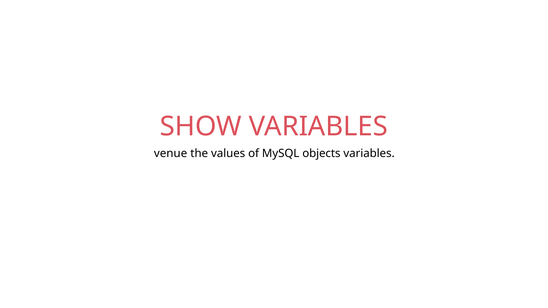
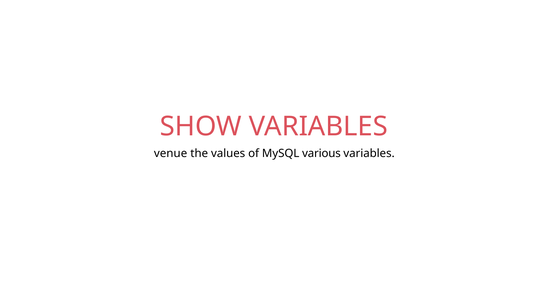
objects: objects -> various (321, 154)
